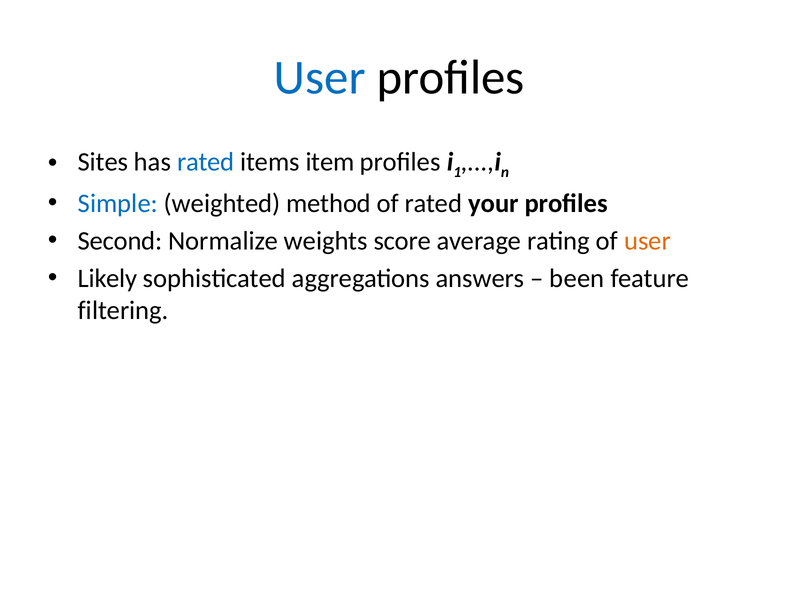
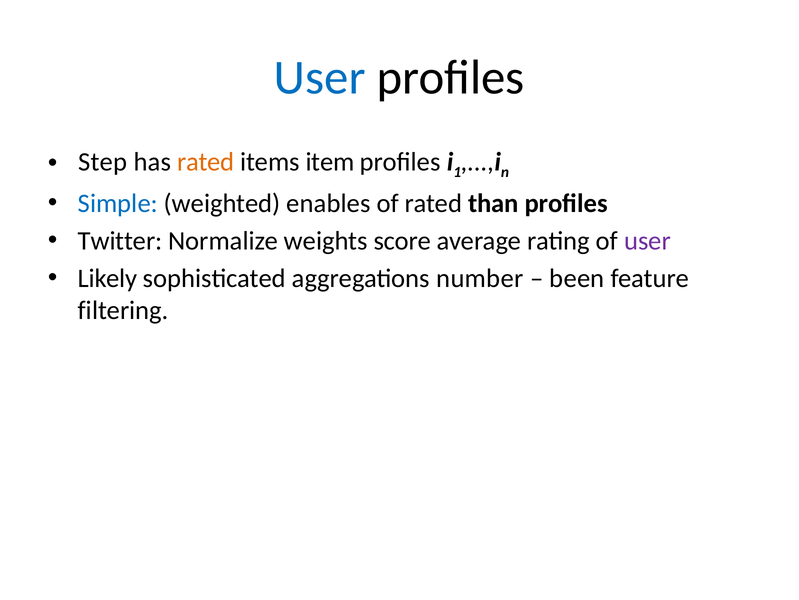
Sites: Sites -> Step (103, 162)
rated colour: blue -> orange (206, 162)
method: method -> enables (328, 203)
your: your -> than (494, 203)
Second: Second -> Twitter (120, 241)
user colour: orange -> purple (648, 241)
answers: answers -> number (480, 278)
